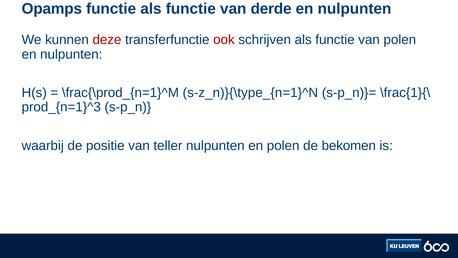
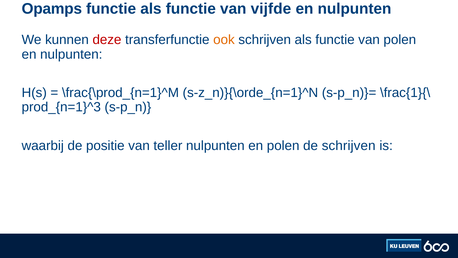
derde: derde -> vijfde (271, 9)
ook colour: red -> orange (224, 40)
s-z_n)}{\type_{n=1}^N: s-z_n)}{\type_{n=1}^N -> s-z_n)}{\orde_{n=1}^N (250, 93)
de bekomen: bekomen -> schrijven (349, 145)
